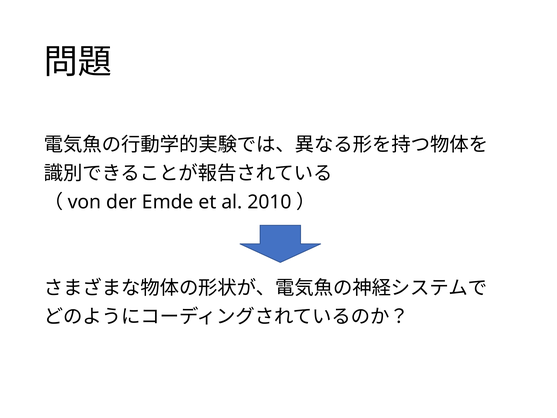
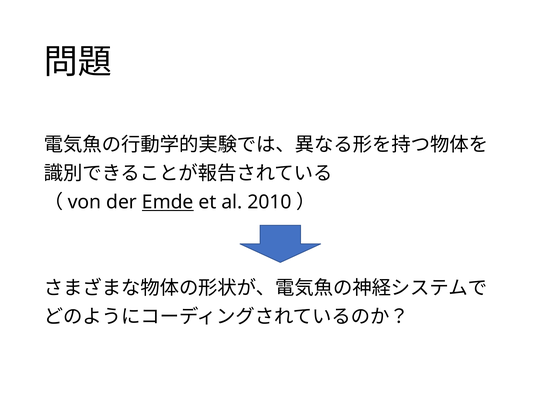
Emde underline: none -> present (168, 202)
